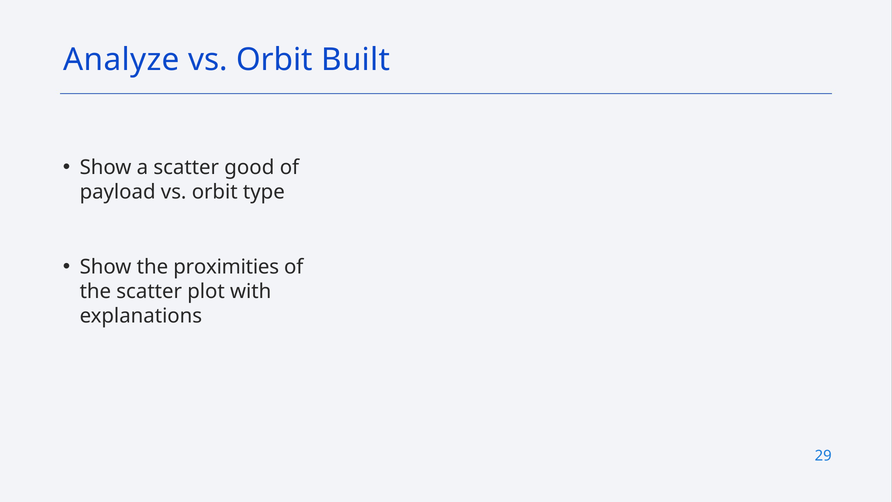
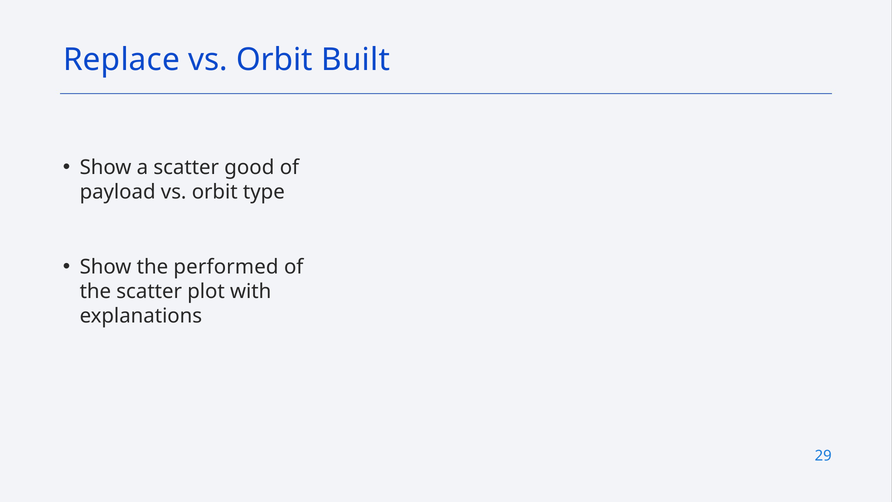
Analyze: Analyze -> Replace (121, 60)
proximities: proximities -> performed (226, 267)
